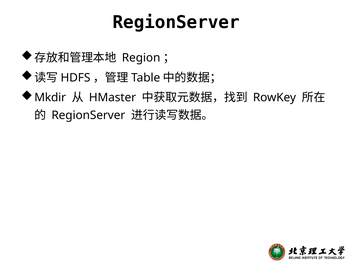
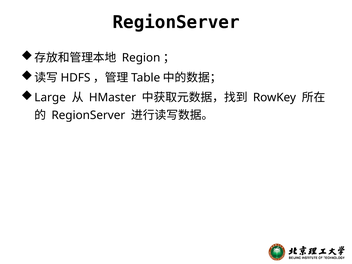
Mkdir: Mkdir -> Large (50, 98)
